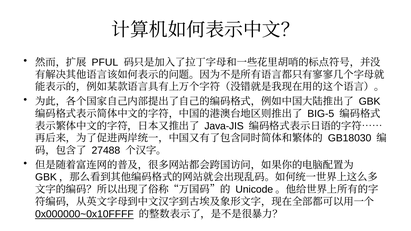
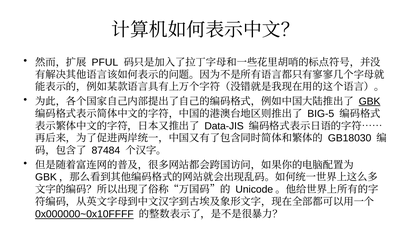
GBK underline: none -> present (370, 101)
Java-JIS: Java-JIS -> Data-JIS (224, 126)
27488: 27488 -> 87484 (106, 151)
